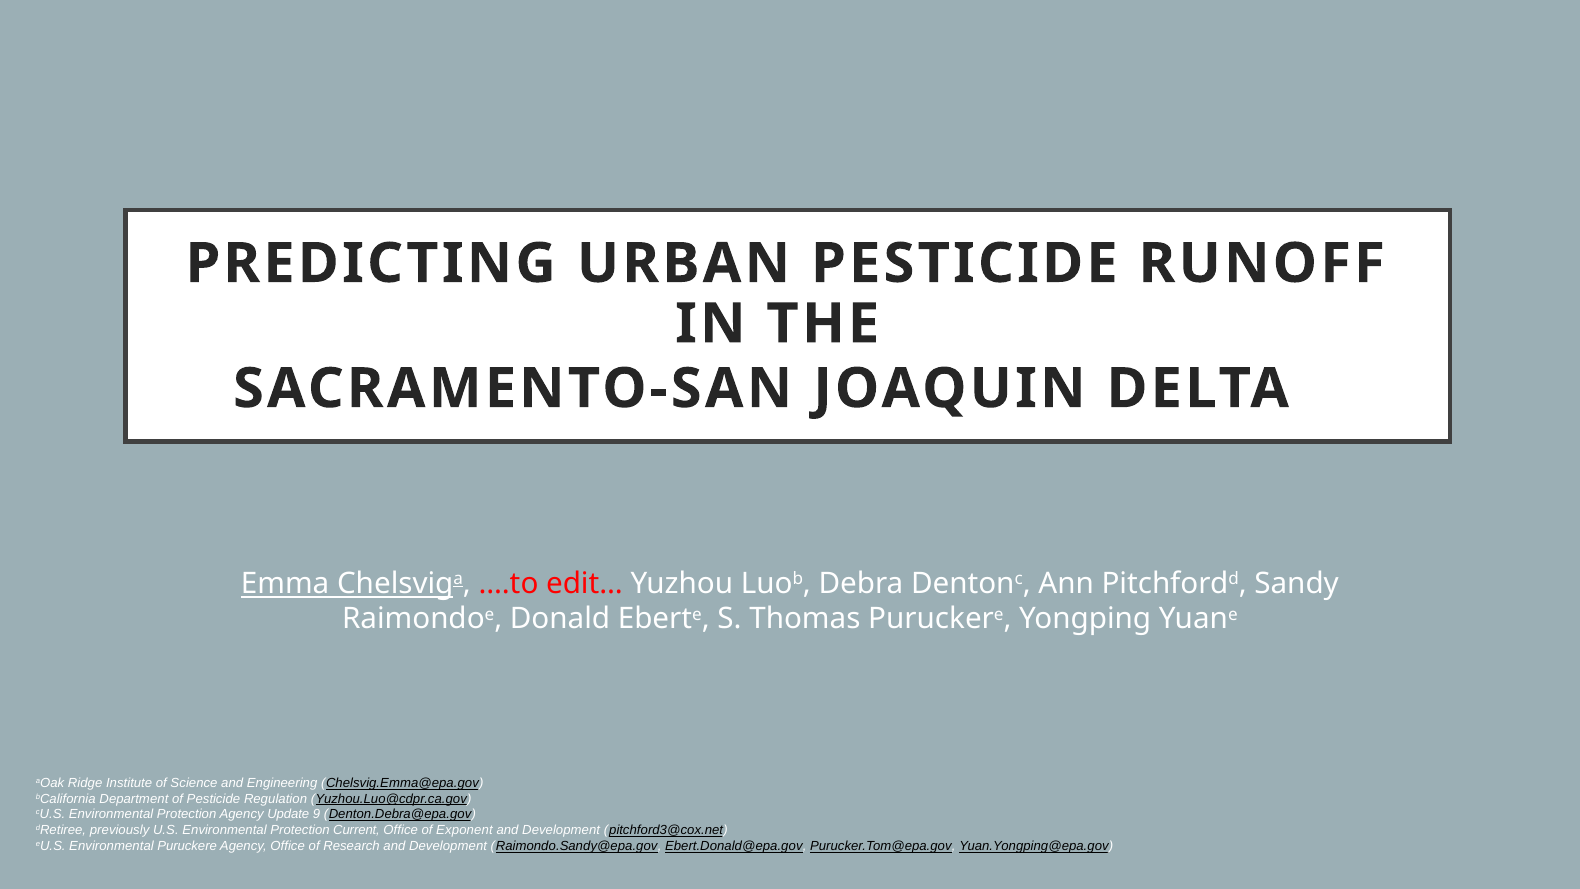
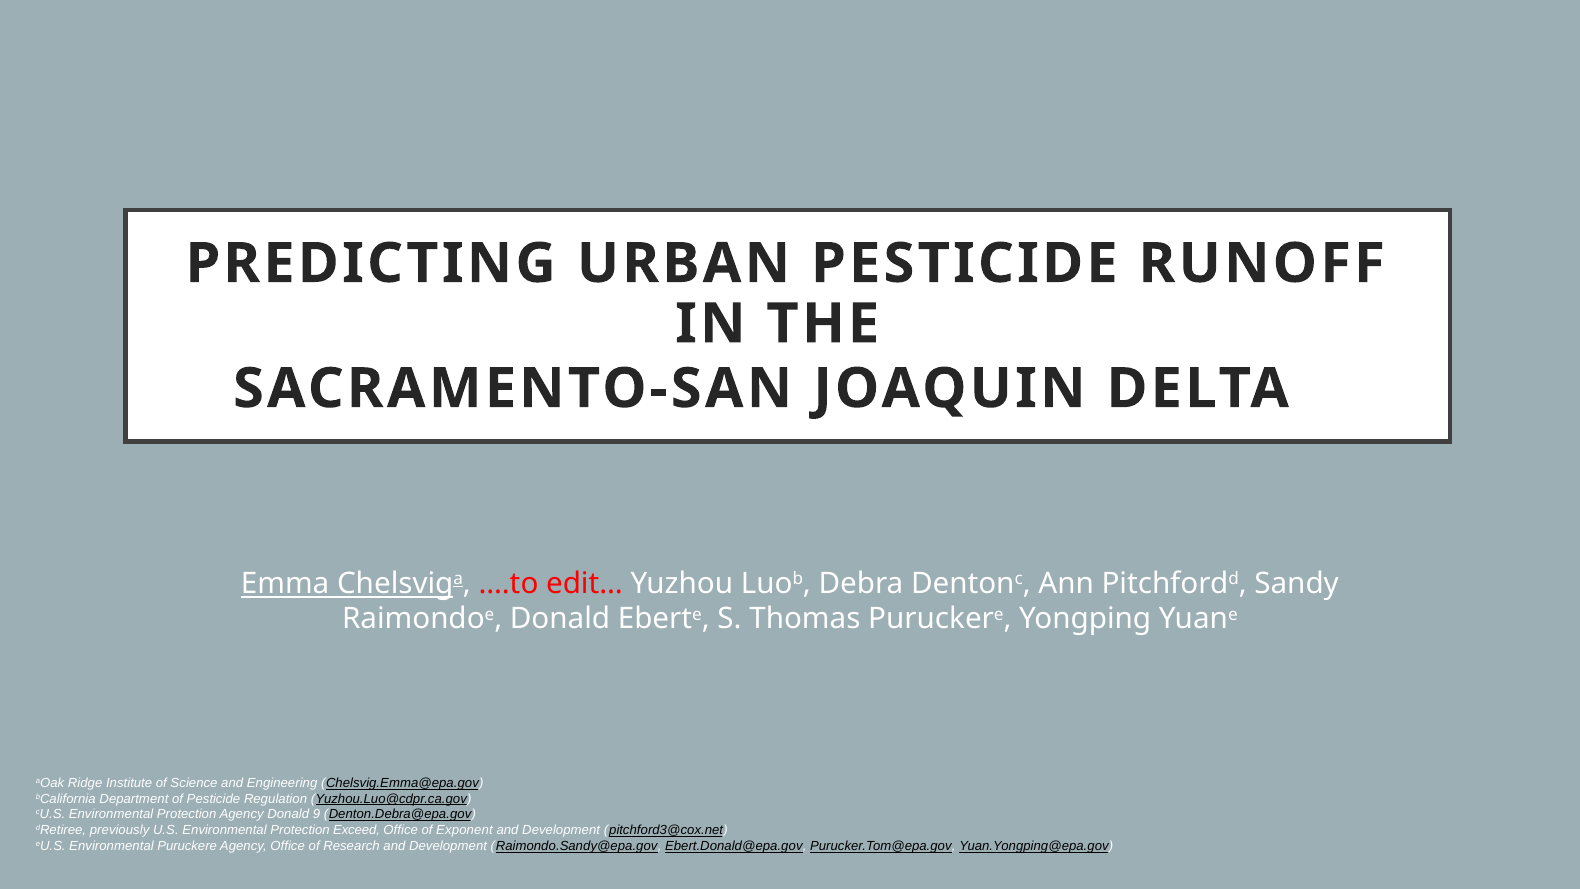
Agency Update: Update -> Donald (288, 814)
Current: Current -> Exceed (357, 830)
